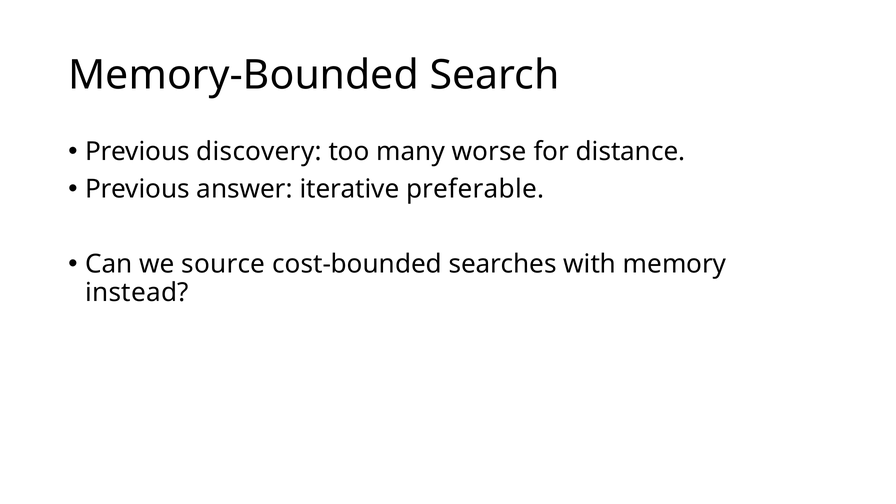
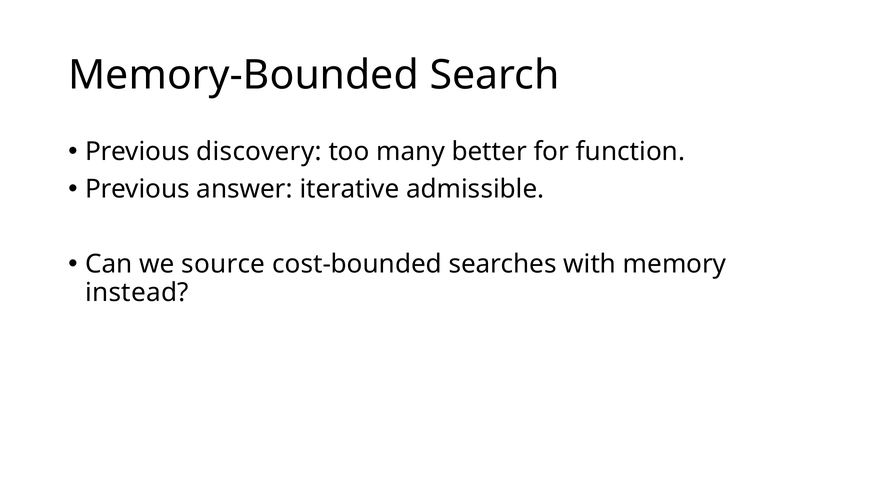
worse: worse -> better (489, 151)
distance: distance -> function (631, 151)
preferable: preferable -> admissible (475, 189)
